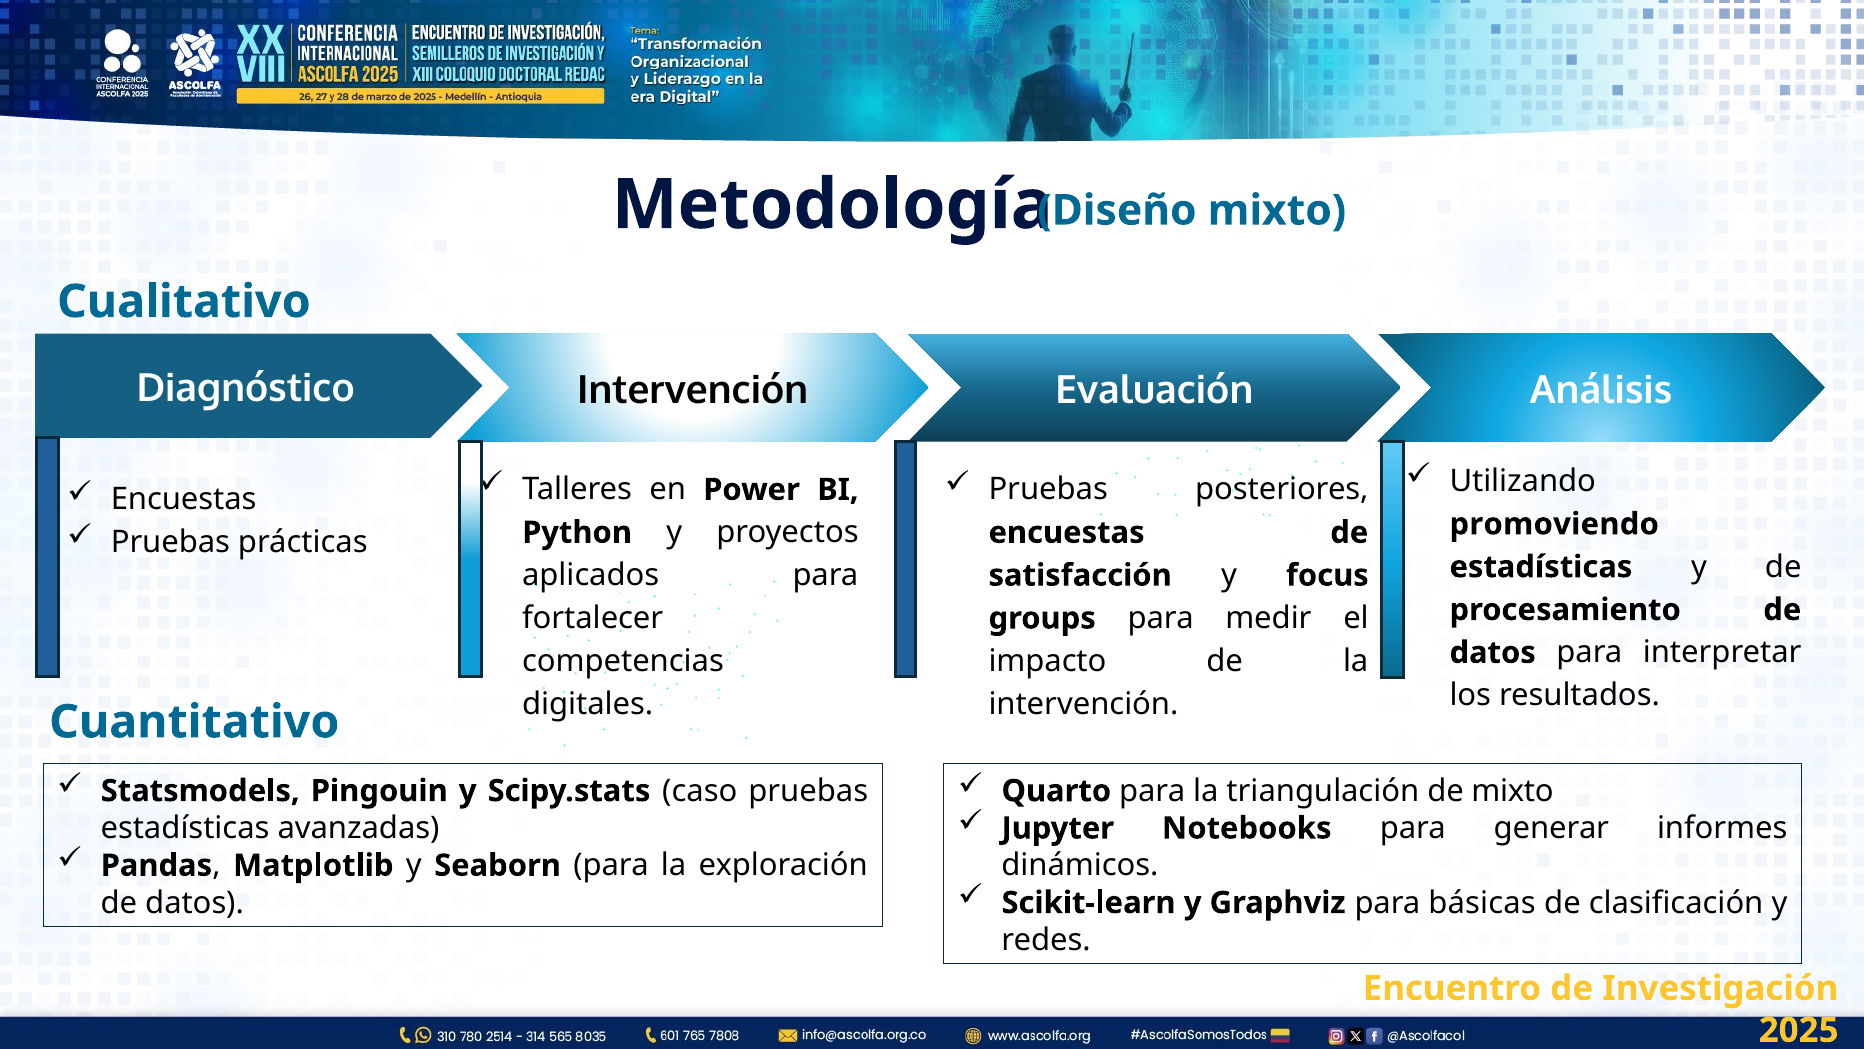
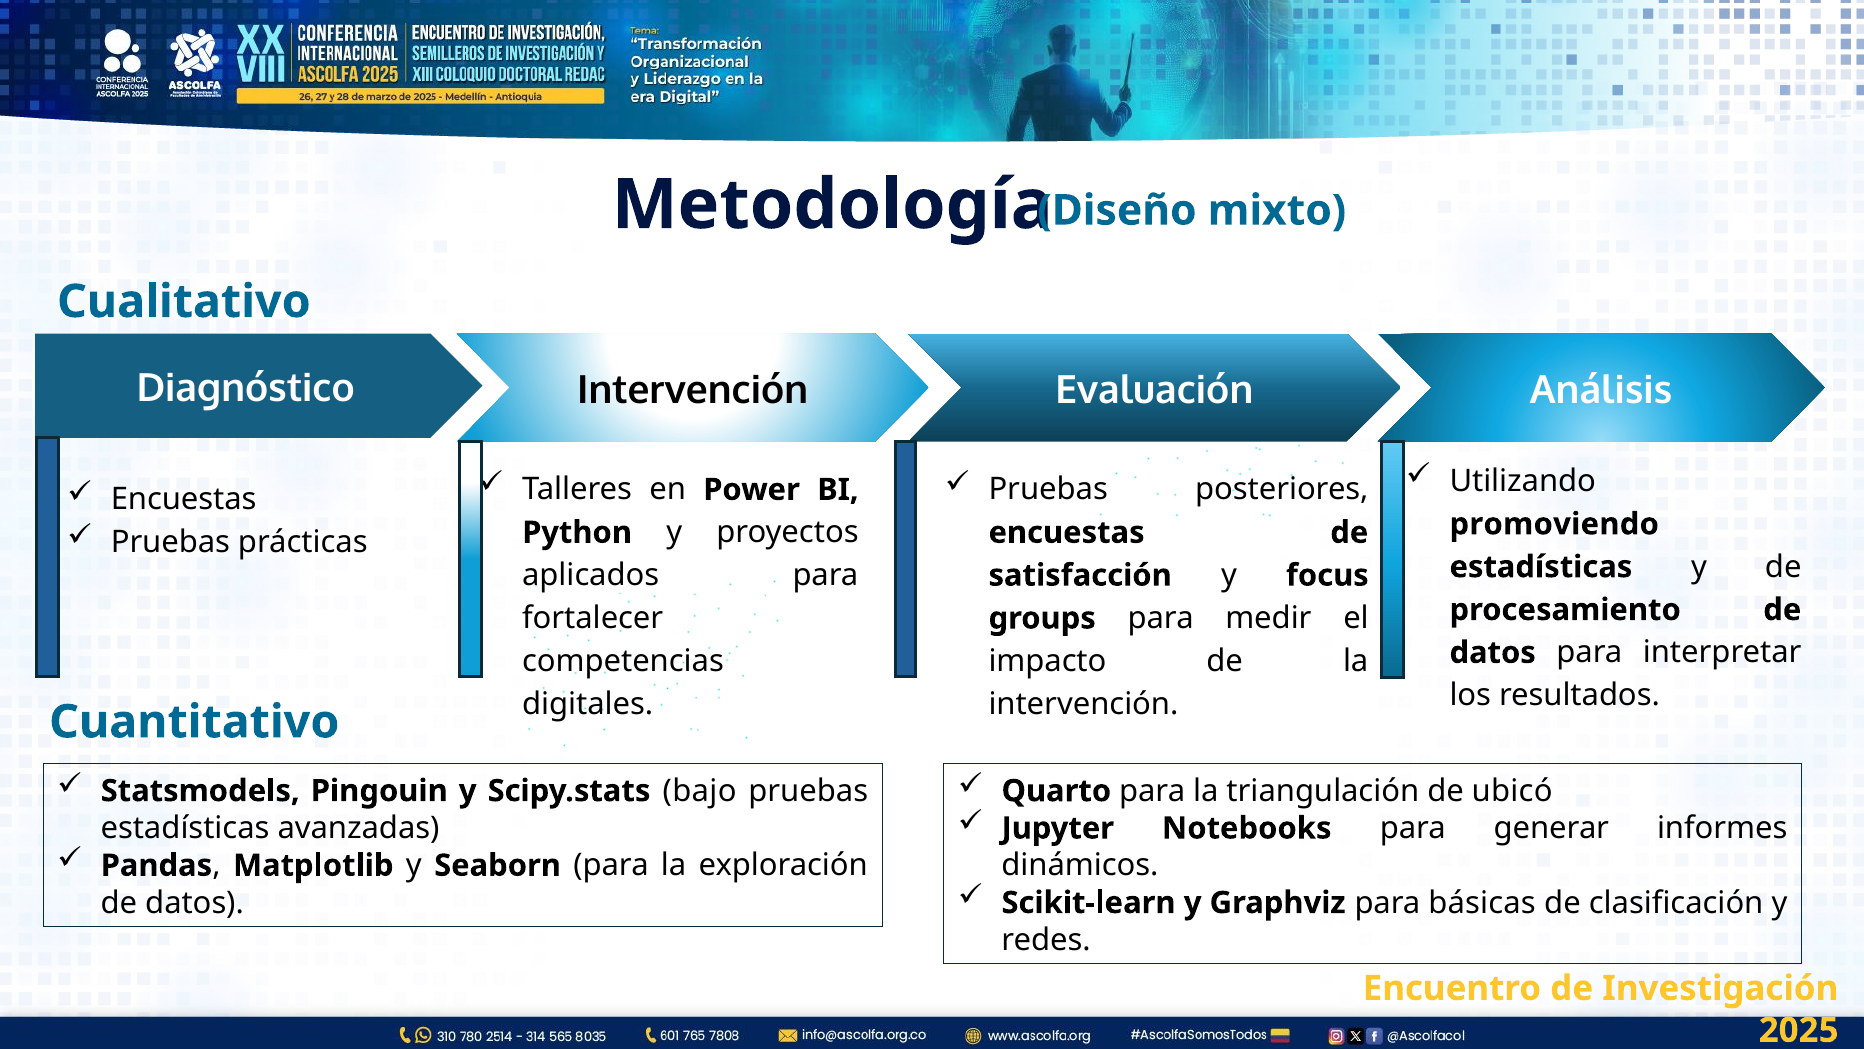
caso: caso -> bajo (700, 791)
de mixto: mixto -> ubicó (1512, 791)
